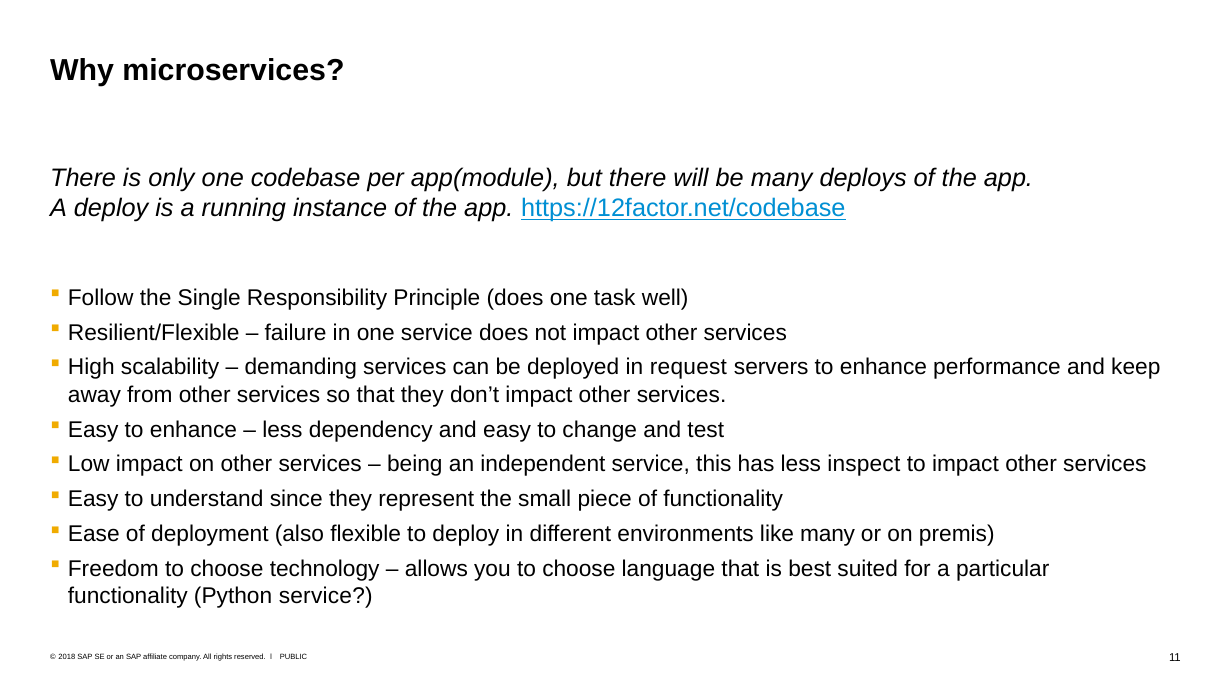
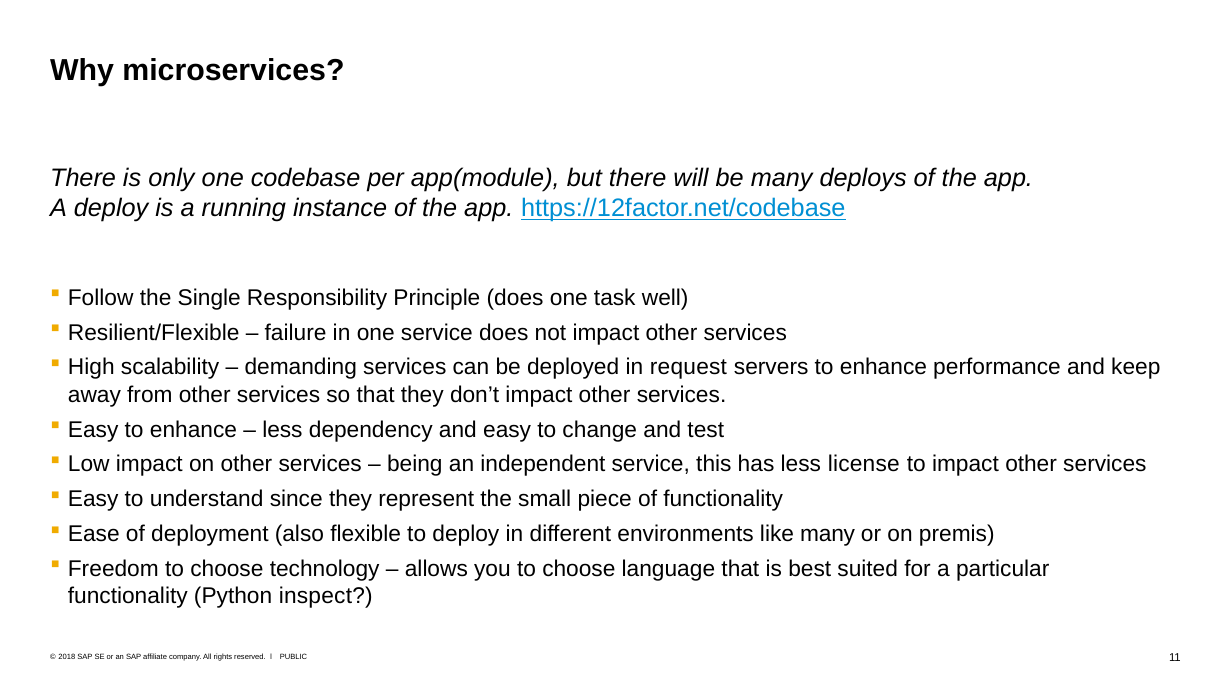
inspect: inspect -> license (864, 464)
Python service: service -> inspect (326, 596)
